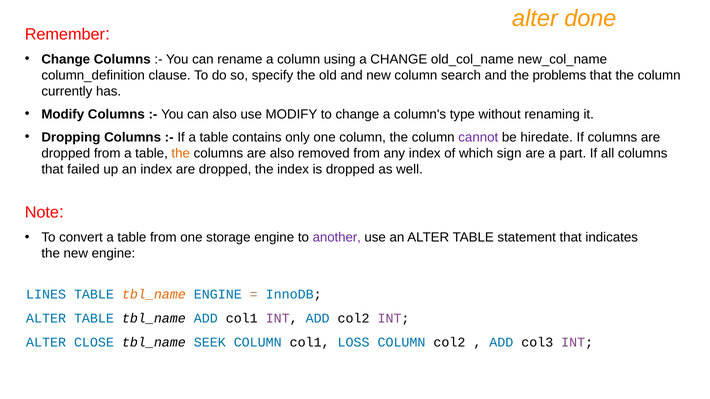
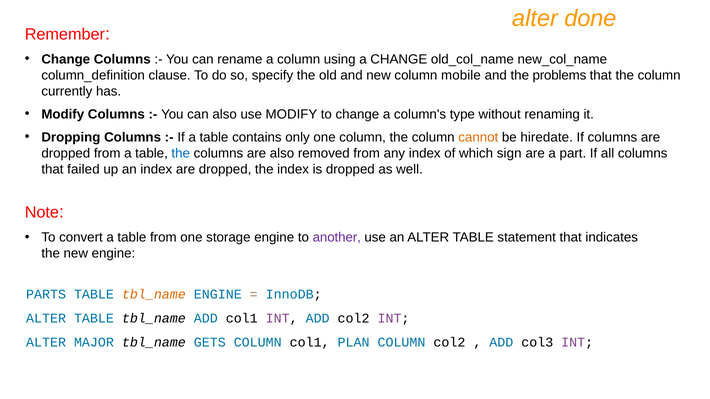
search: search -> mobile (461, 75)
cannot colour: purple -> orange (478, 137)
the colour: orange -> blue (181, 153)
LINES: LINES -> PARTS (46, 295)
CLOSE: CLOSE -> MAJOR (94, 343)
SEEK: SEEK -> GETS (210, 343)
LOSS: LOSS -> PLAN (354, 343)
